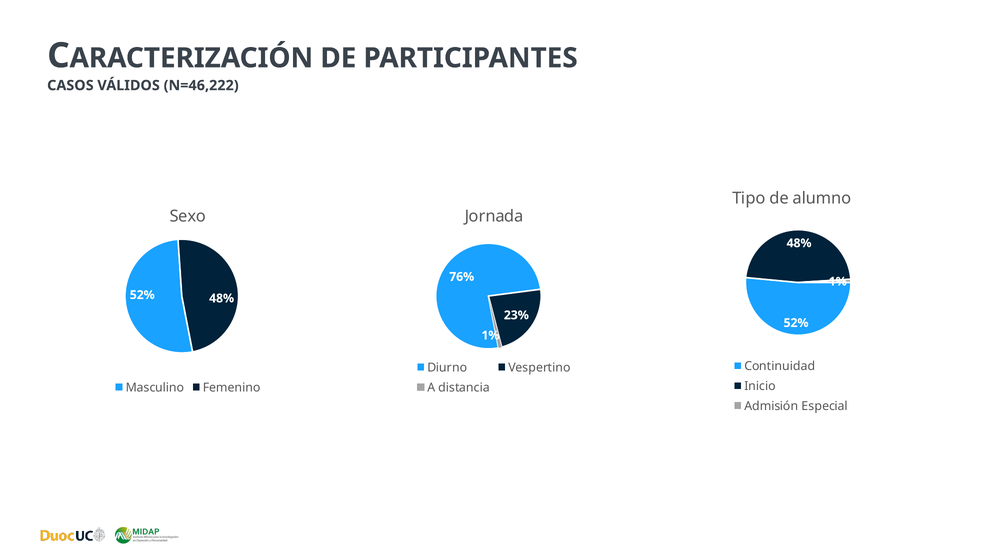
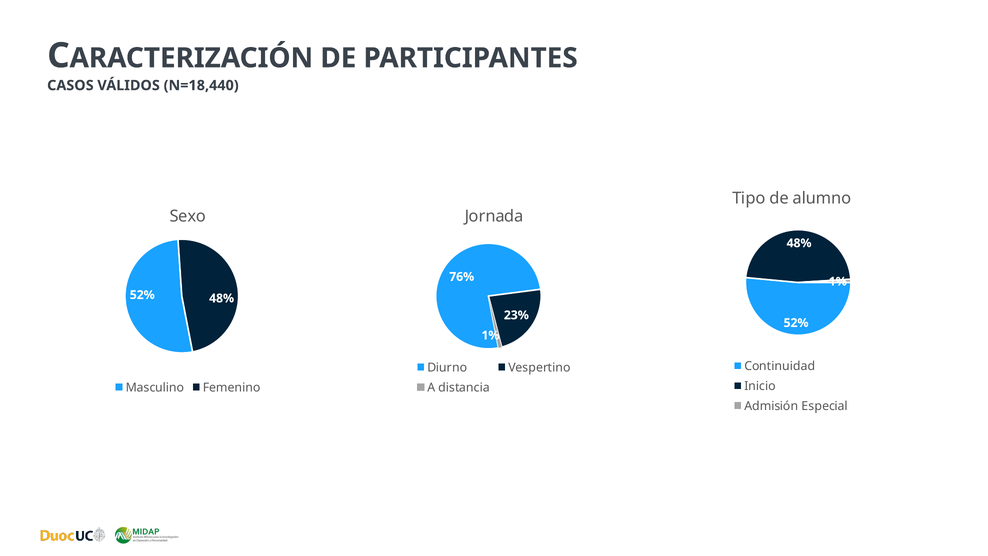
N=46,222: N=46,222 -> N=18,440 (201, 85)
